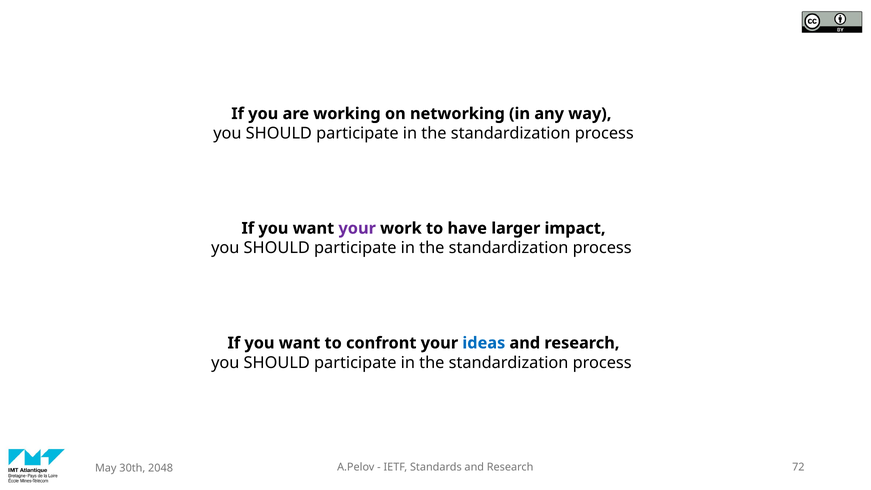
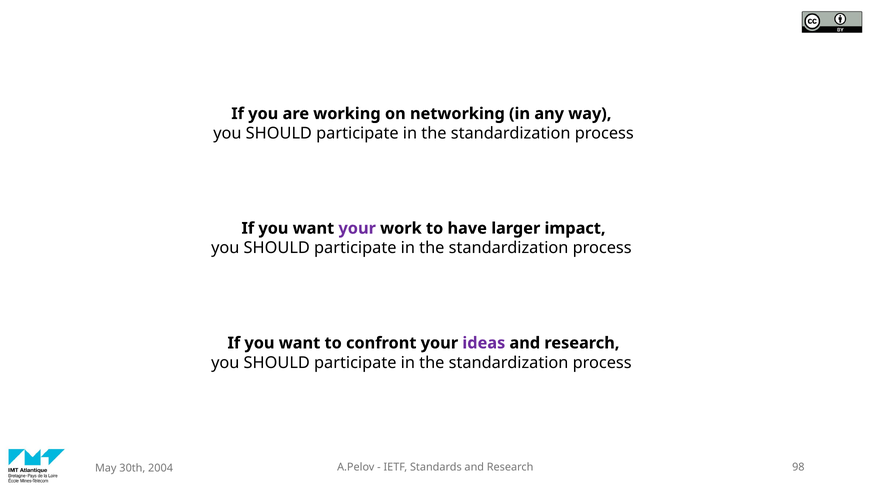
ideas colour: blue -> purple (484, 343)
72: 72 -> 98 (798, 467)
2048: 2048 -> 2004 (161, 468)
